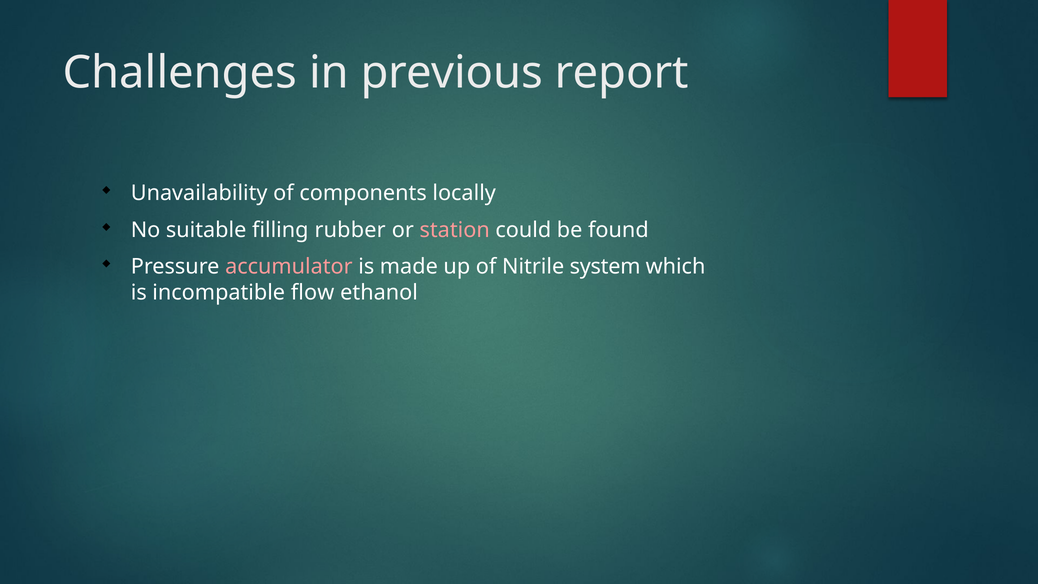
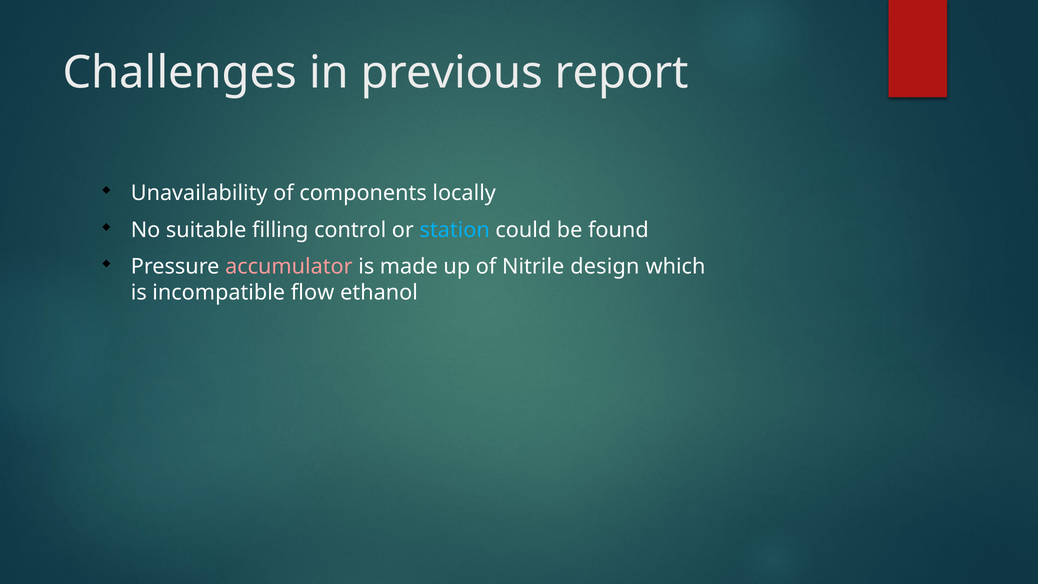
rubber: rubber -> control (350, 230)
station colour: pink -> light blue (455, 230)
system: system -> design (605, 267)
